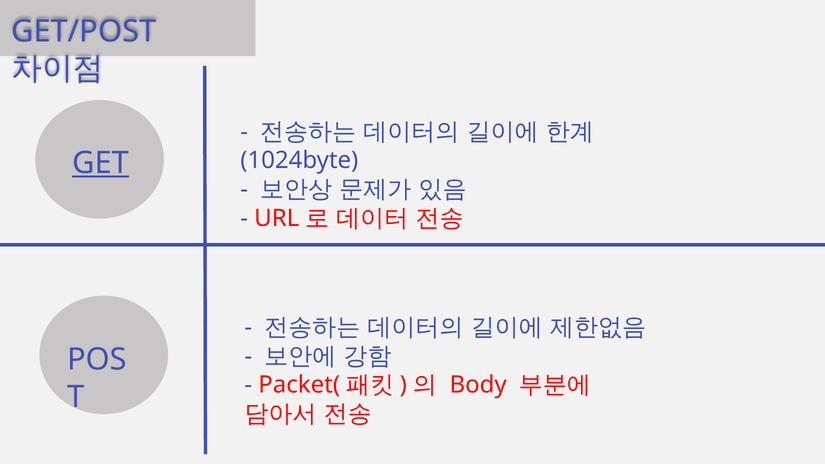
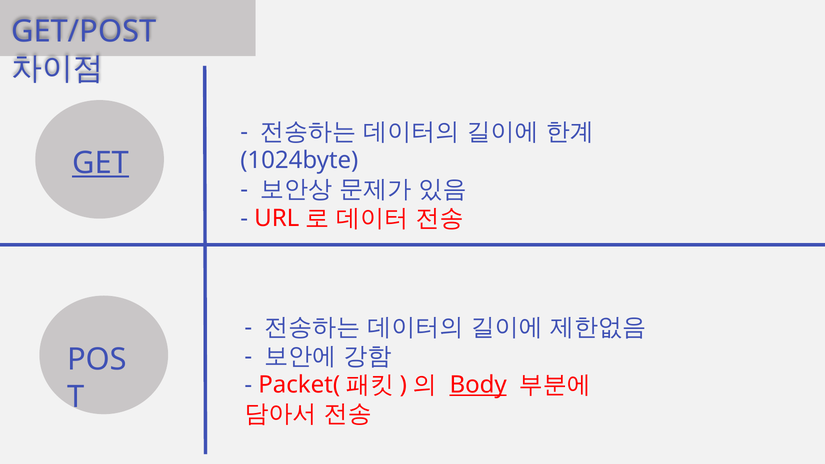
Body underline: none -> present (478, 385)
